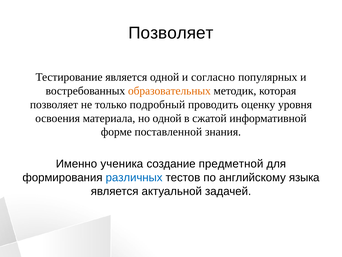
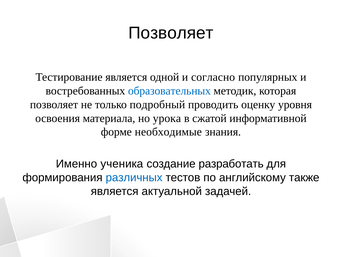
образовательных colour: orange -> blue (169, 91)
но одной: одной -> урока (167, 118)
поставленной: поставленной -> необходимые (168, 132)
предметной: предметной -> разработать (231, 164)
языка: языка -> также (304, 177)
